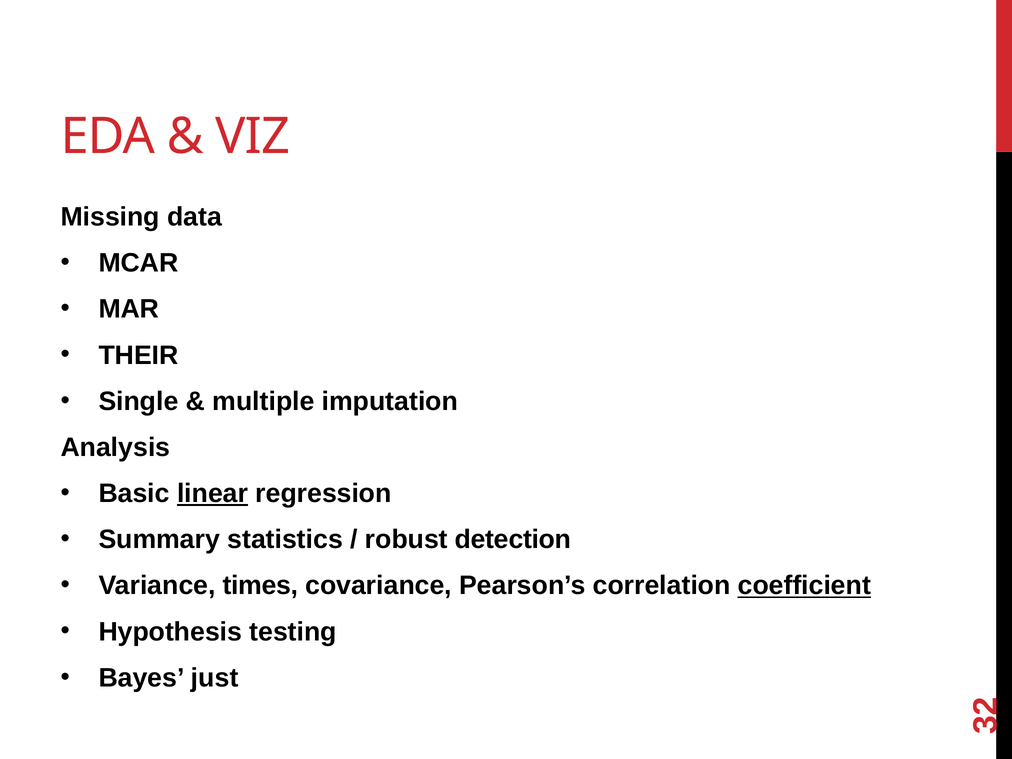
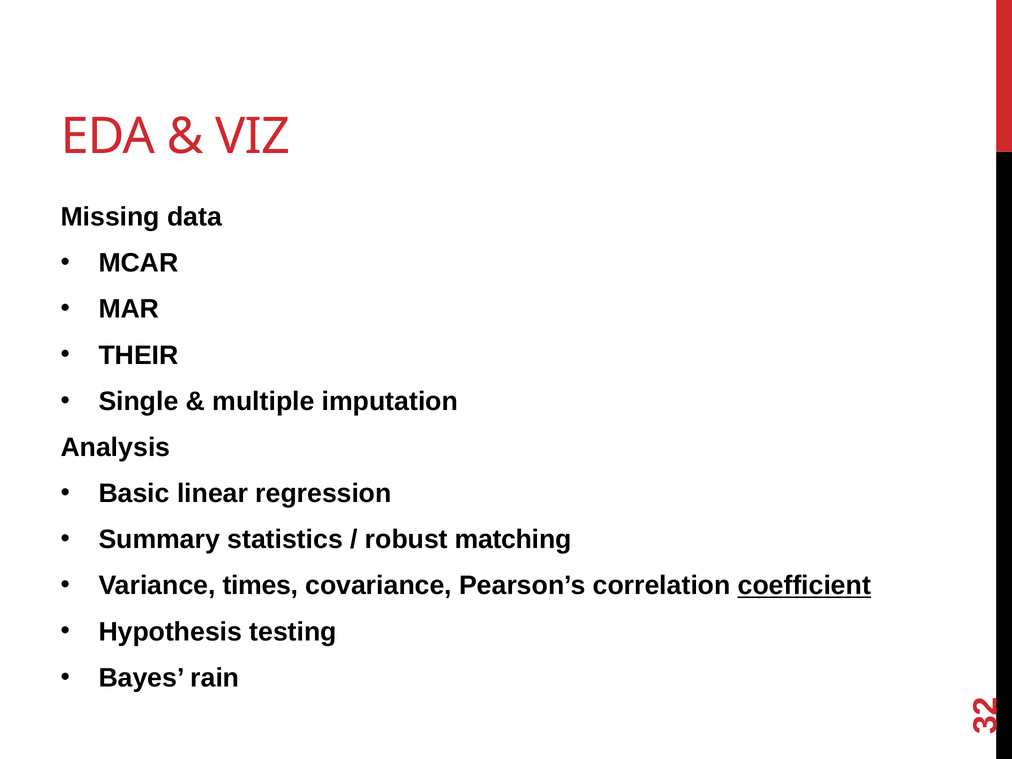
linear underline: present -> none (213, 493)
detection: detection -> matching (513, 540)
just: just -> rain (215, 678)
